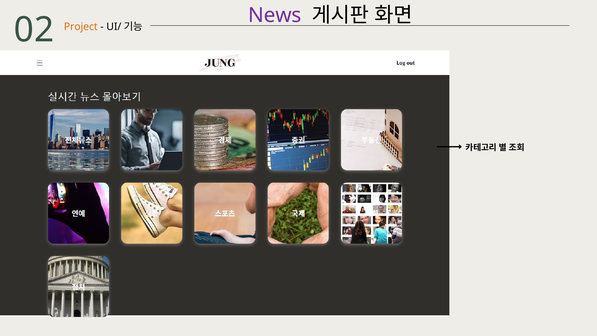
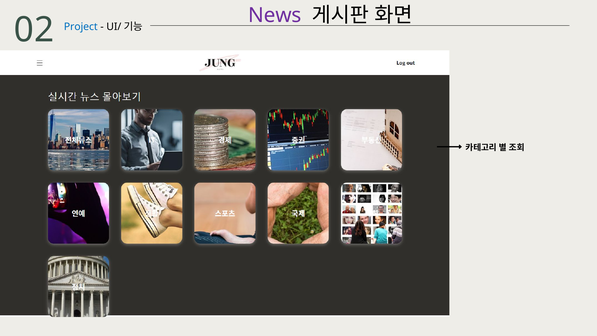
Project colour: orange -> blue (81, 27)
